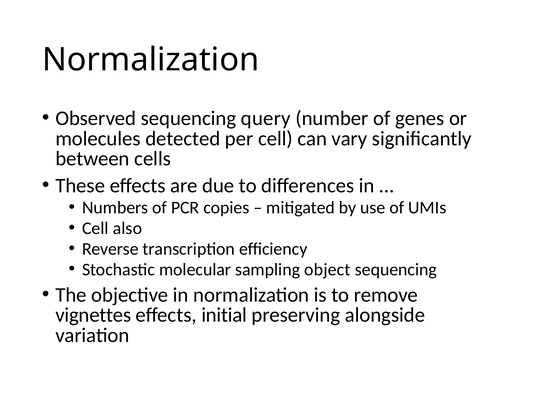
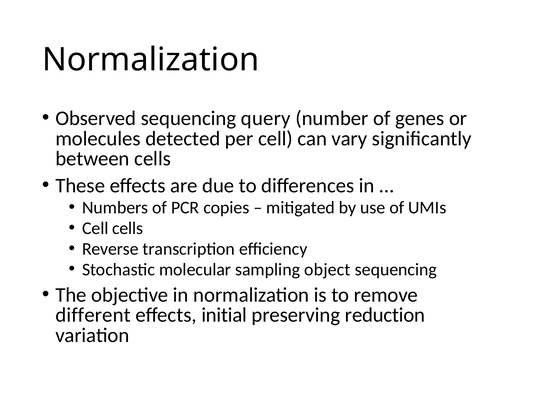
Cell also: also -> cells (128, 229)
vignettes: vignettes -> different (93, 315)
alongside: alongside -> reduction (385, 315)
